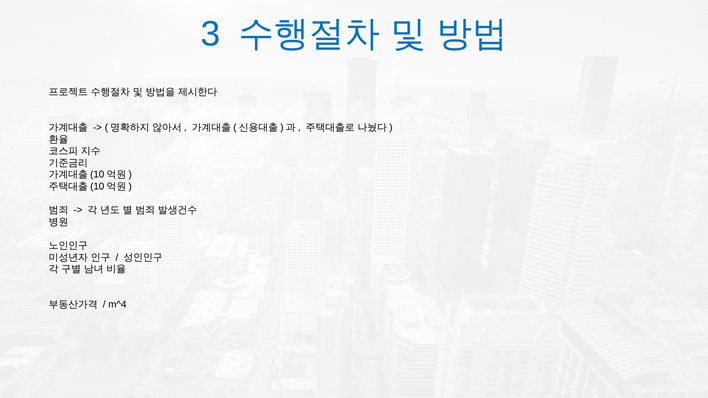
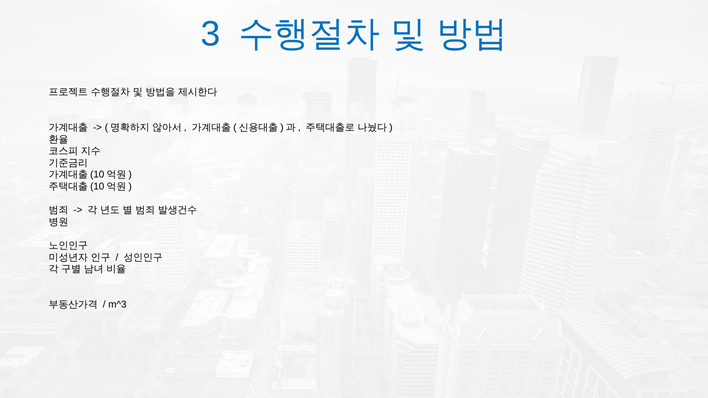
m^4: m^4 -> m^3 (117, 305)
